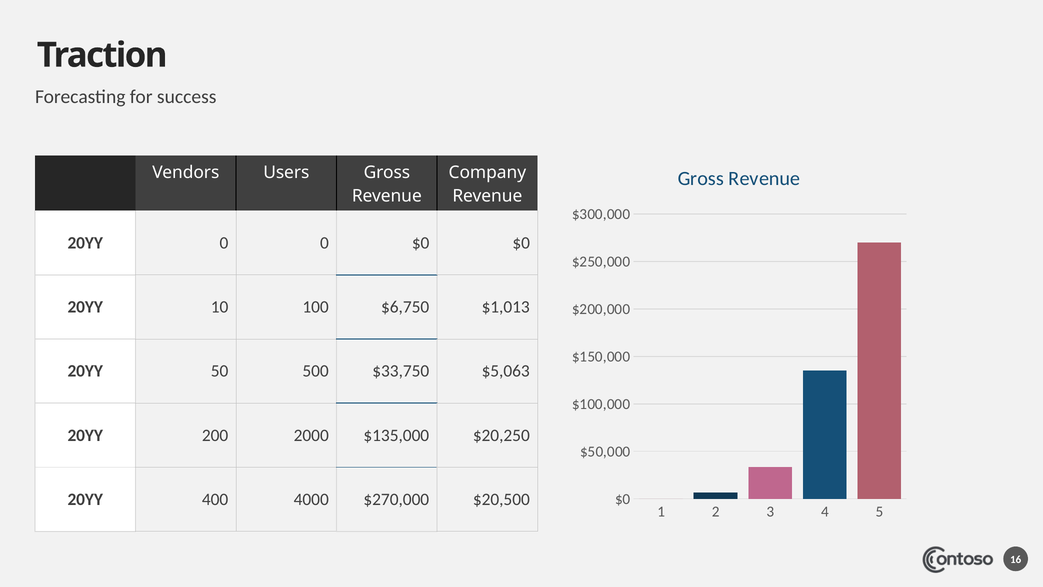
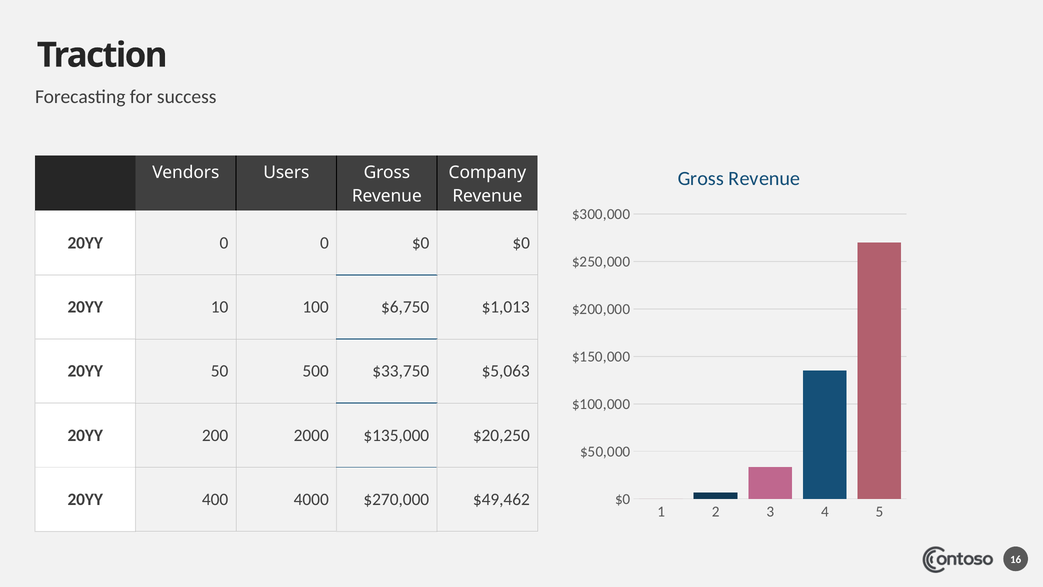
$20,500: $20,500 -> $49,462 (501, 499)
